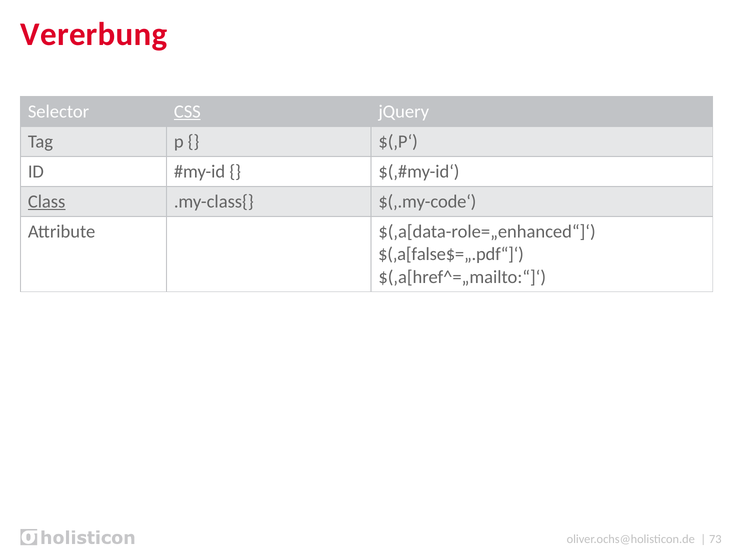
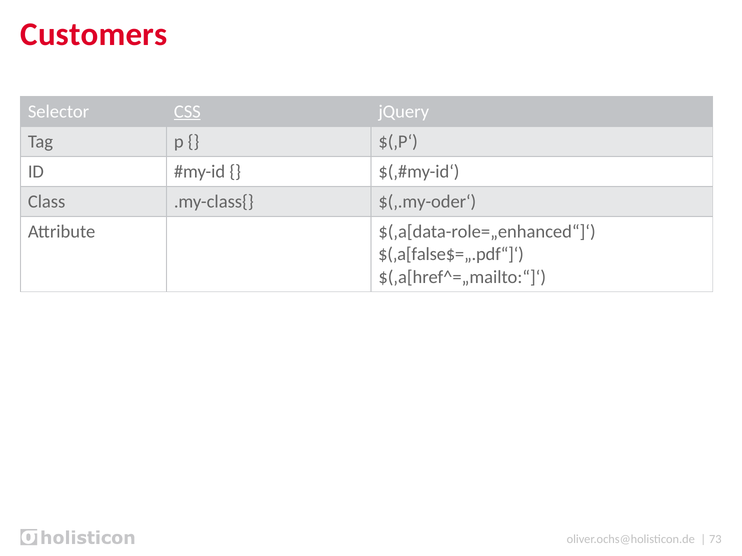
Vererbung: Vererbung -> Customers (94, 34)
Class underline: present -> none (47, 202)
$(‚.my-code‘: $(‚.my-code‘ -> $(‚.my-oder‘ (427, 202)
